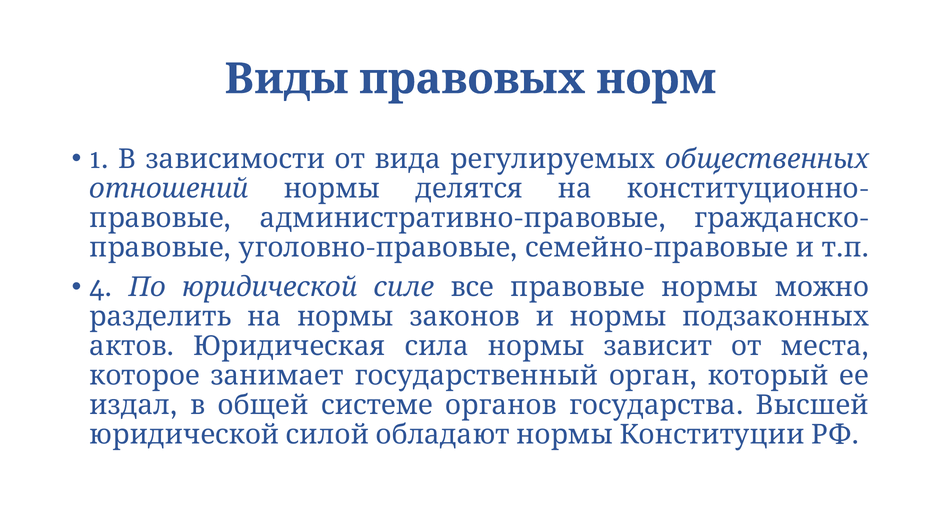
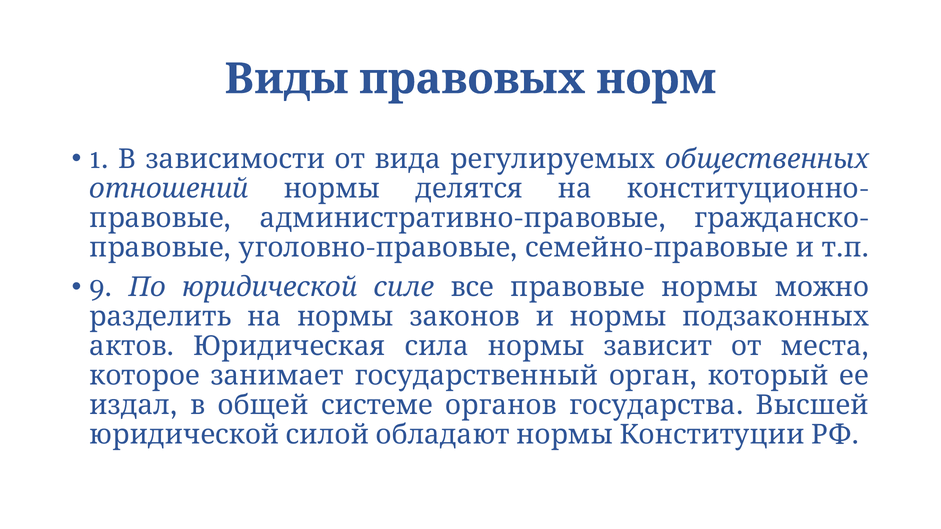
4: 4 -> 9 (101, 287)
